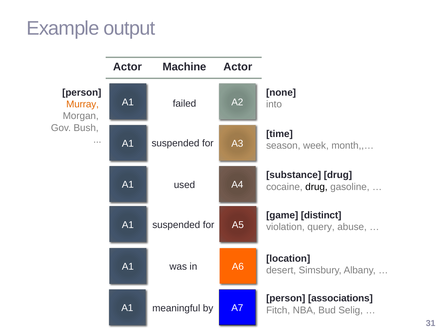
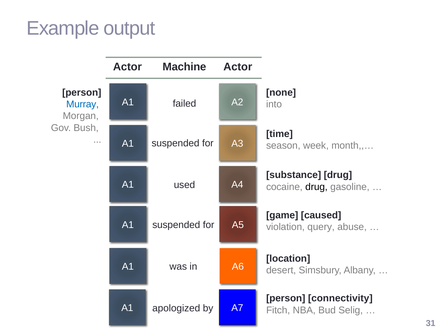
Murray colour: orange -> blue (83, 104)
distinct: distinct -> caused (321, 215)
associations: associations -> connectivity (340, 298)
meaningful: meaningful -> apologized (176, 308)
